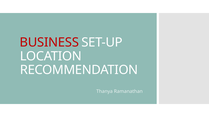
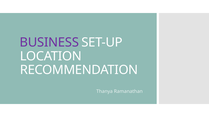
BUSINESS colour: red -> purple (49, 43)
